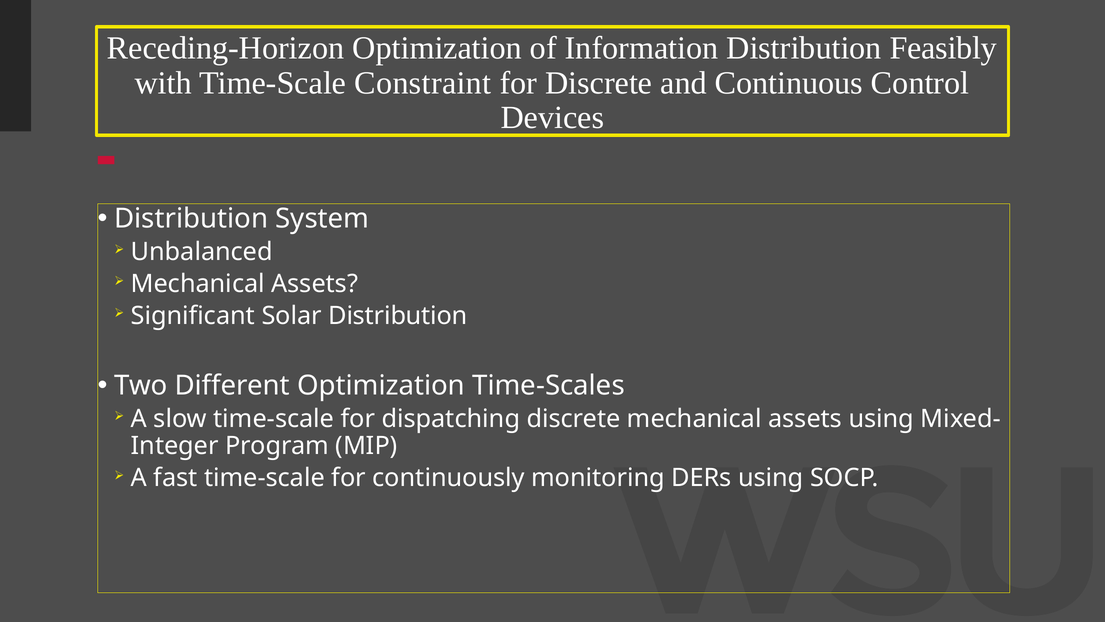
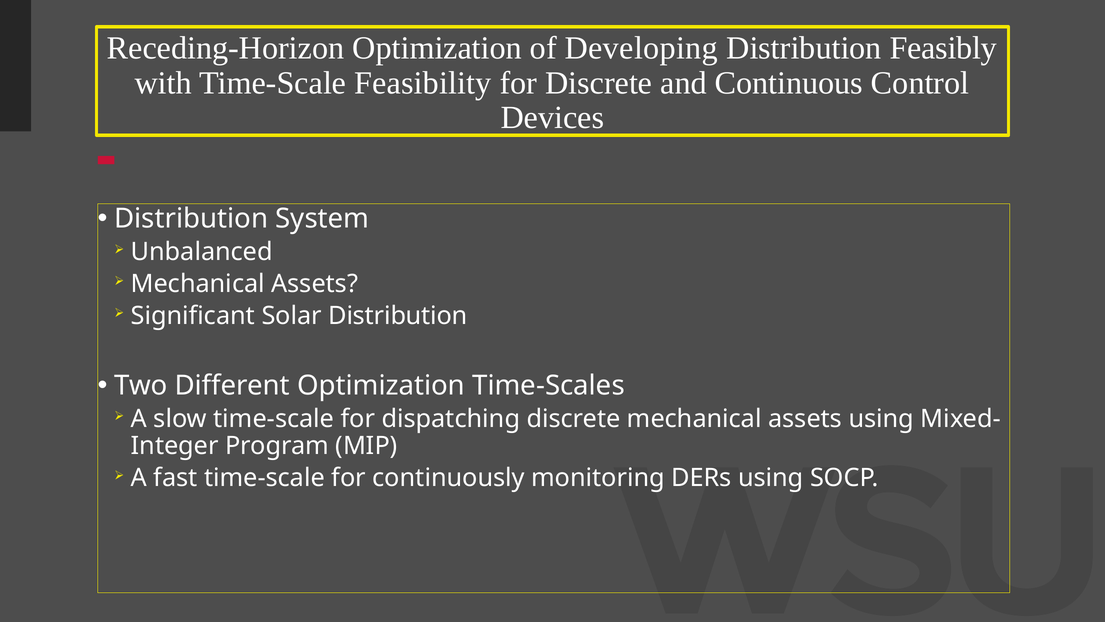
Information: Information -> Developing (641, 48)
Constraint: Constraint -> Feasibility (423, 83)
